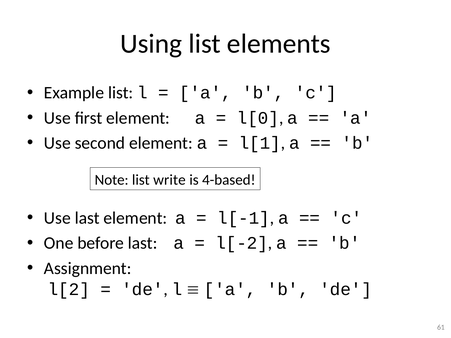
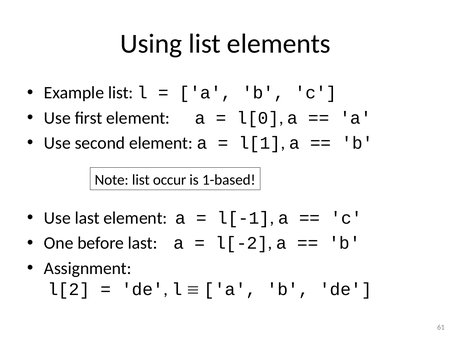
write: write -> occur (170, 180)
4-based: 4-based -> 1-based (229, 180)
